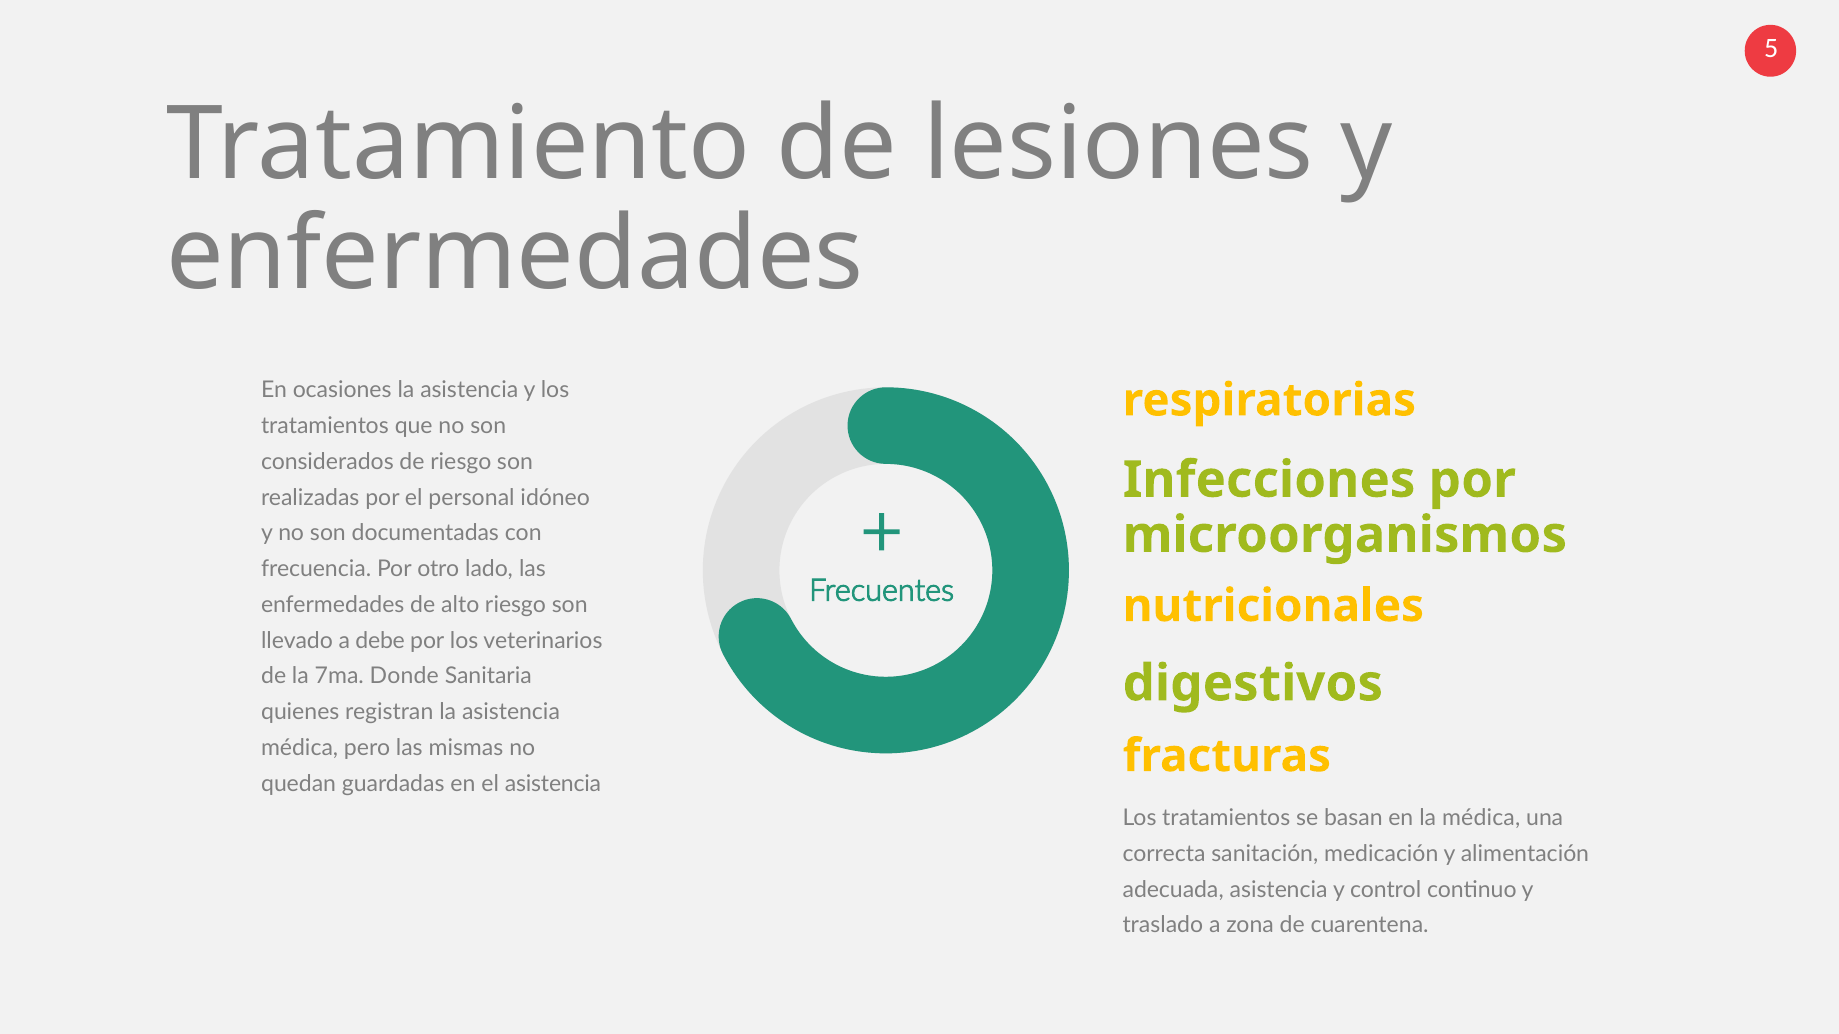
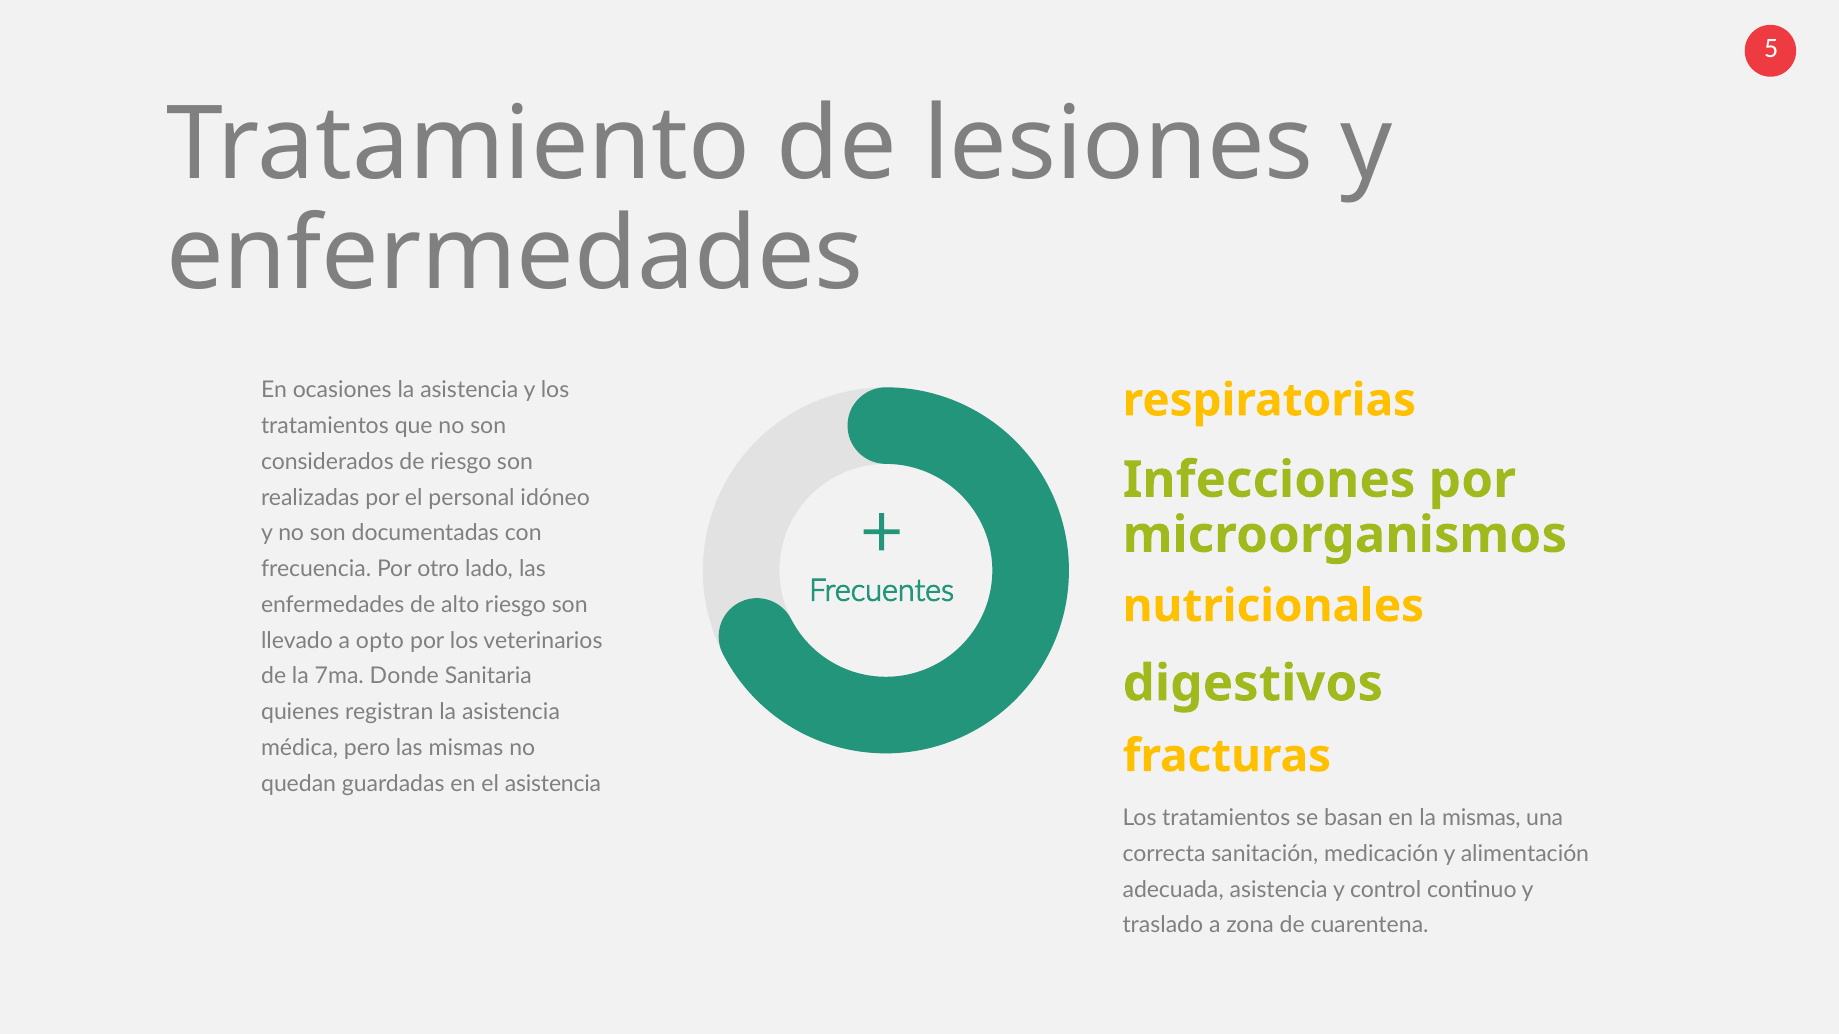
debe: debe -> opto (380, 641)
la médica: médica -> mismas (1481, 818)
